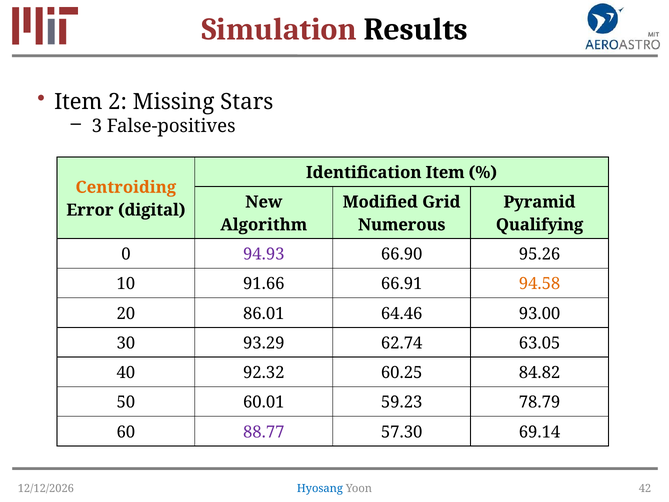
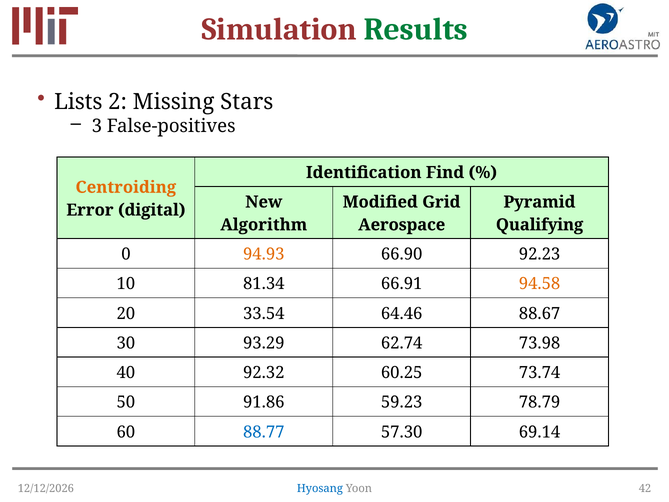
Results colour: black -> green (416, 29)
Item: Item -> Lists (78, 102)
Identification Item: Item -> Find (445, 172)
Numerous: Numerous -> Aerospace (402, 225)
94.93 colour: purple -> orange (264, 254)
95.26: 95.26 -> 92.23 (540, 254)
91.66: 91.66 -> 81.34 (264, 284)
86.01: 86.01 -> 33.54 (264, 313)
93.00: 93.00 -> 88.67 (540, 313)
63.05: 63.05 -> 73.98 (540, 343)
84.82: 84.82 -> 73.74 (540, 373)
60.01: 60.01 -> 91.86 (264, 402)
88.77 colour: purple -> blue (264, 432)
